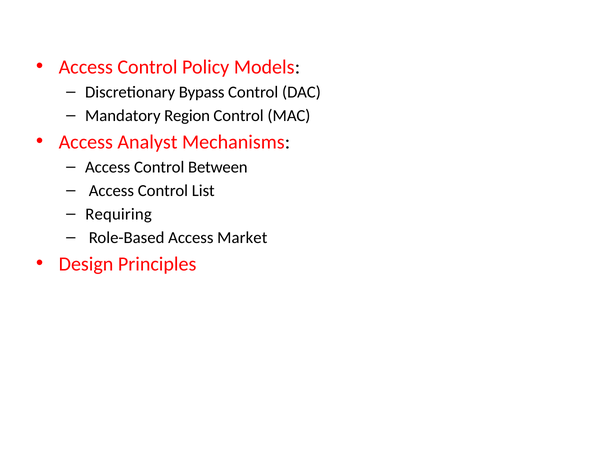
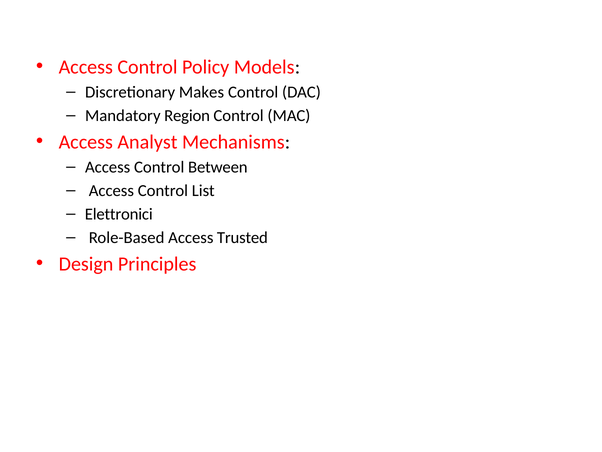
Bypass: Bypass -> Makes (201, 92)
Requiring: Requiring -> Elettronici (119, 214)
Market: Market -> Trusted (242, 237)
